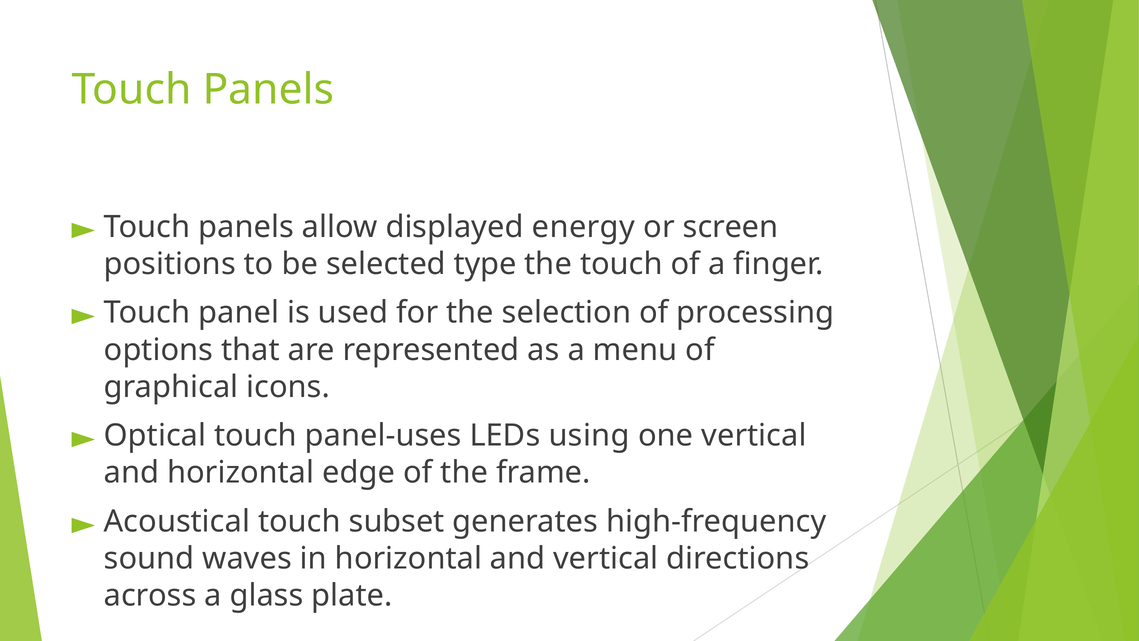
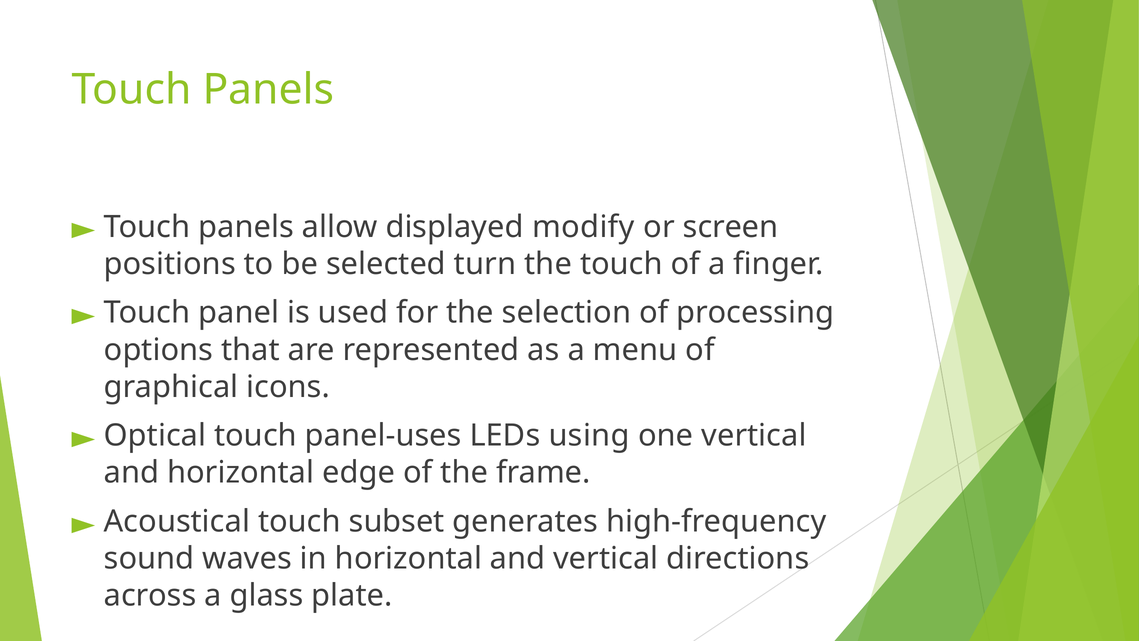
energy: energy -> modify (583, 227)
type: type -> turn (485, 264)
